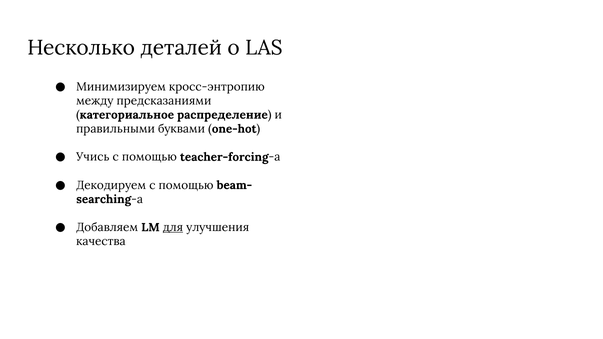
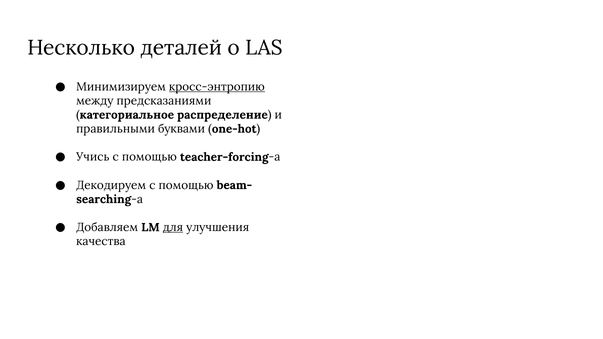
кросс-энтропию underline: none -> present (217, 87)
